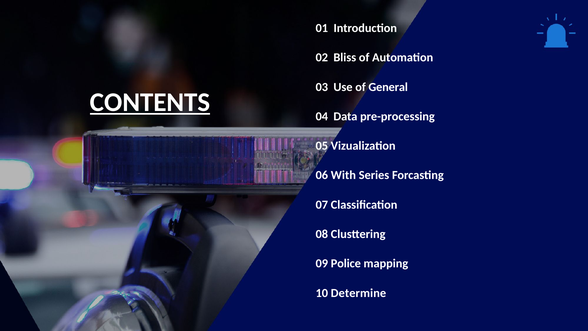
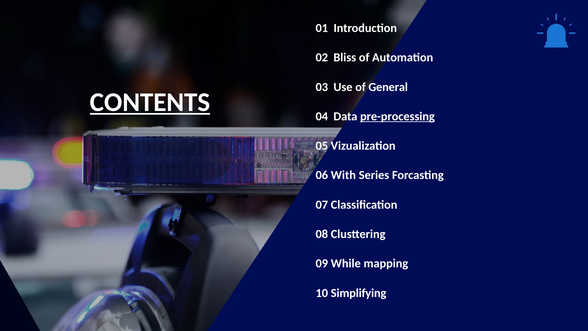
pre-processing underline: none -> present (397, 116)
Police: Police -> While (346, 263)
Determine: Determine -> Simplifying (359, 293)
